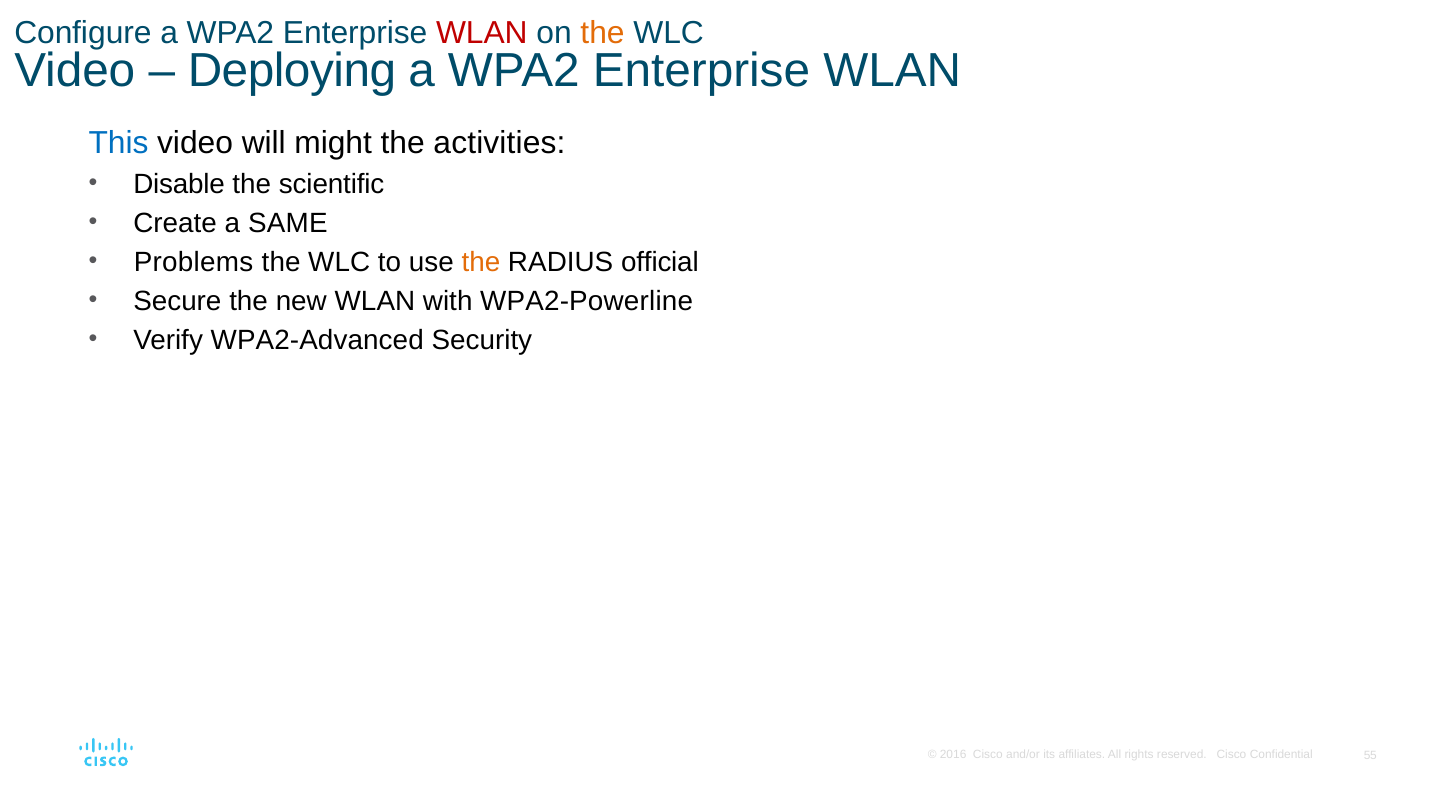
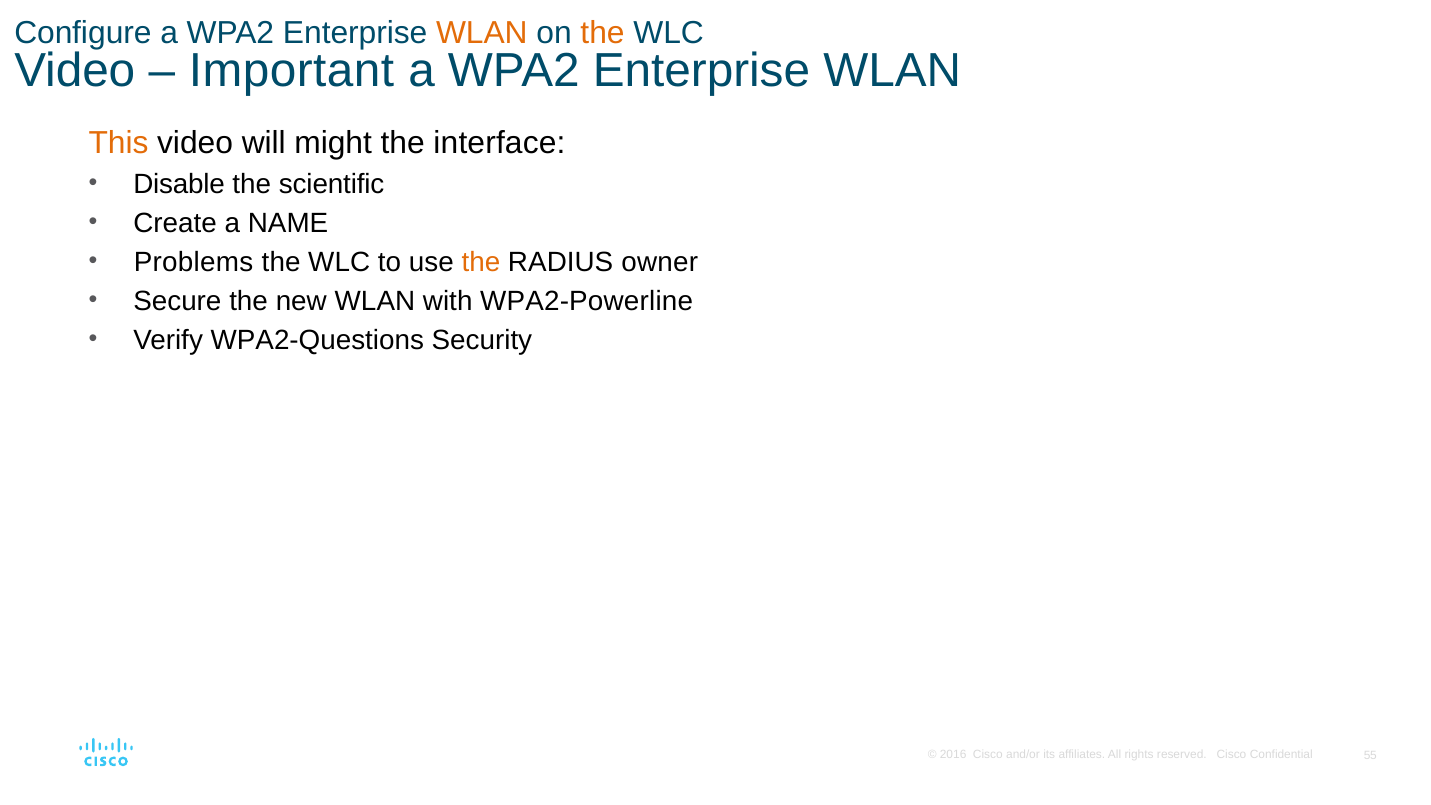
WLAN colour: red -> orange (482, 33)
Deploying: Deploying -> Important (291, 70)
This colour: blue -> orange (119, 143)
activities: activities -> interface (499, 143)
SAME: SAME -> NAME (288, 223)
official: official -> owner (660, 262)
WPA2-Advanced: WPA2-Advanced -> WPA2-Questions (317, 340)
